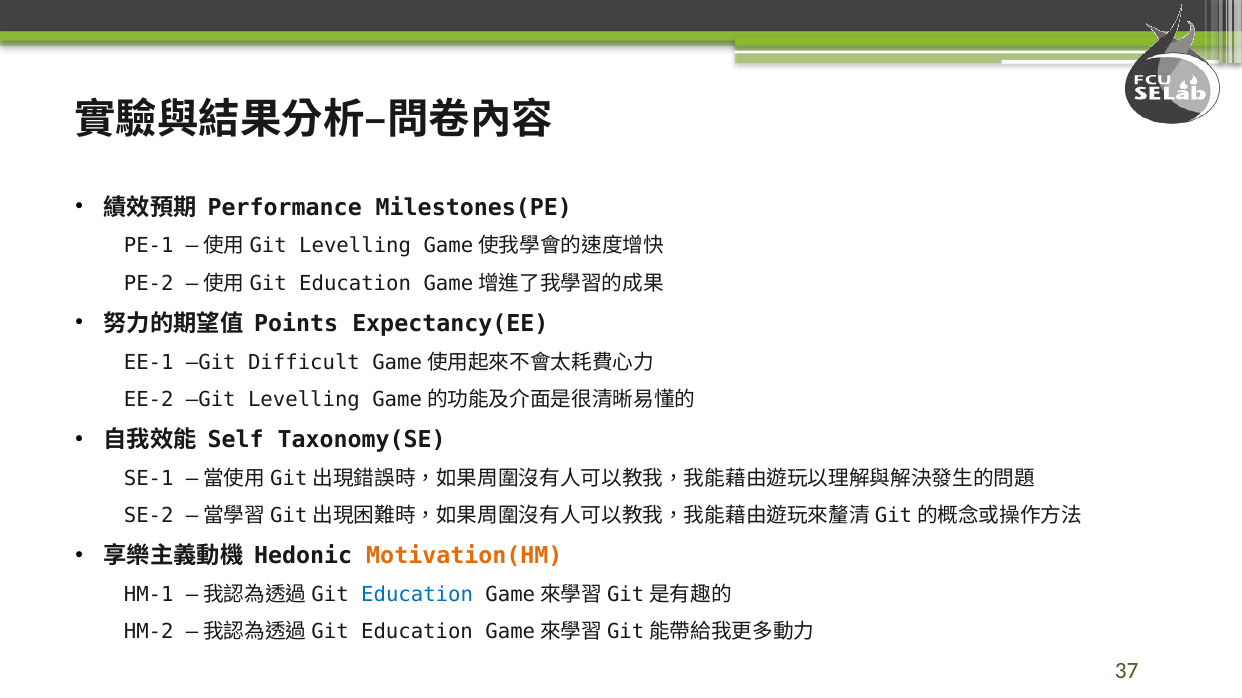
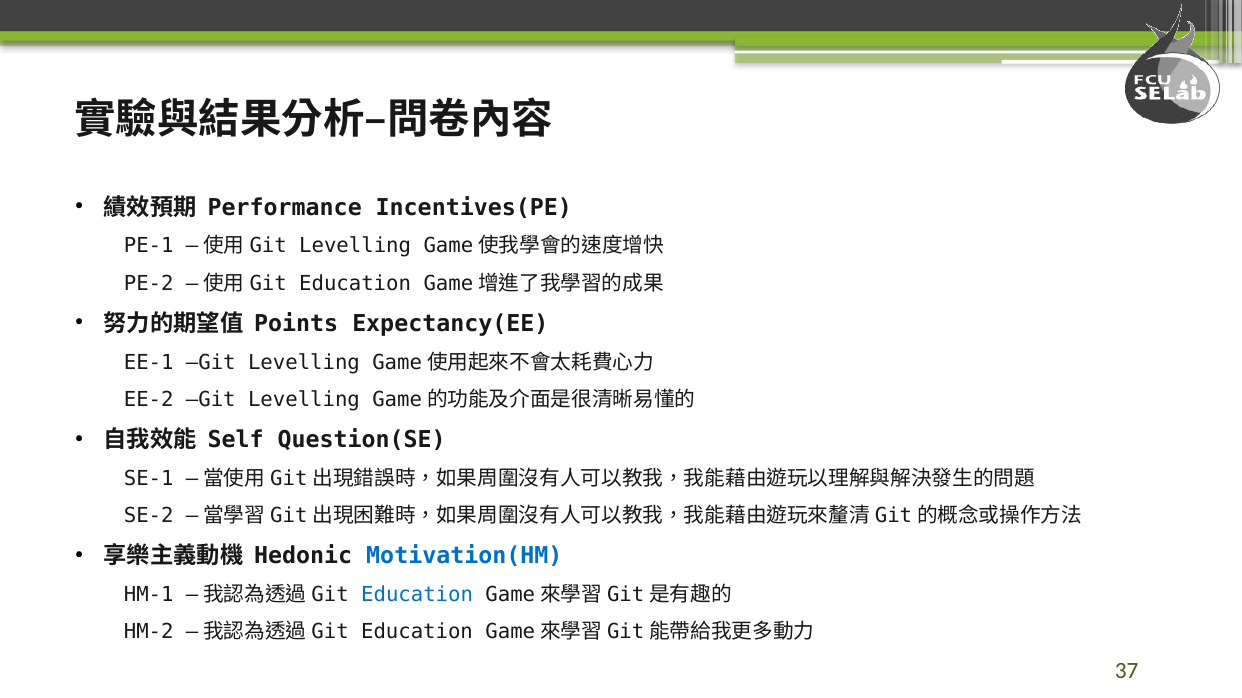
Milestones(PE: Milestones(PE -> Incentives(PE (474, 208)
Difficult: Difficult -> Levelling (304, 363)
Taxonomy(SE: Taxonomy(SE -> Question(SE (362, 440)
Motivation(HM colour: orange -> blue (464, 557)
